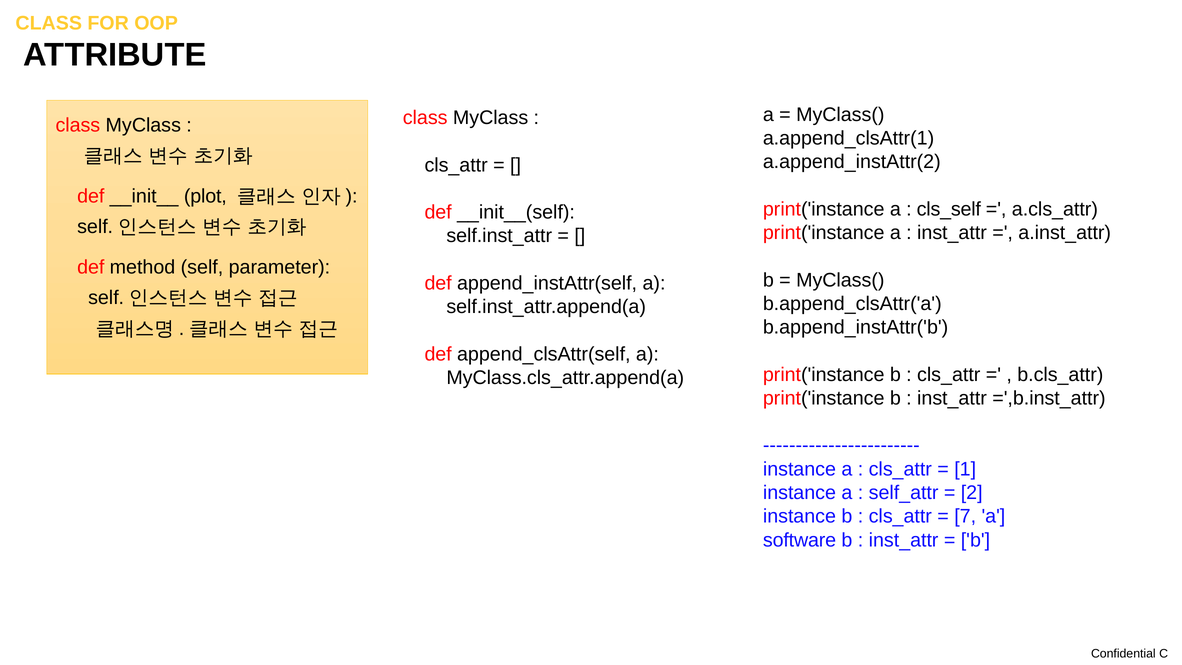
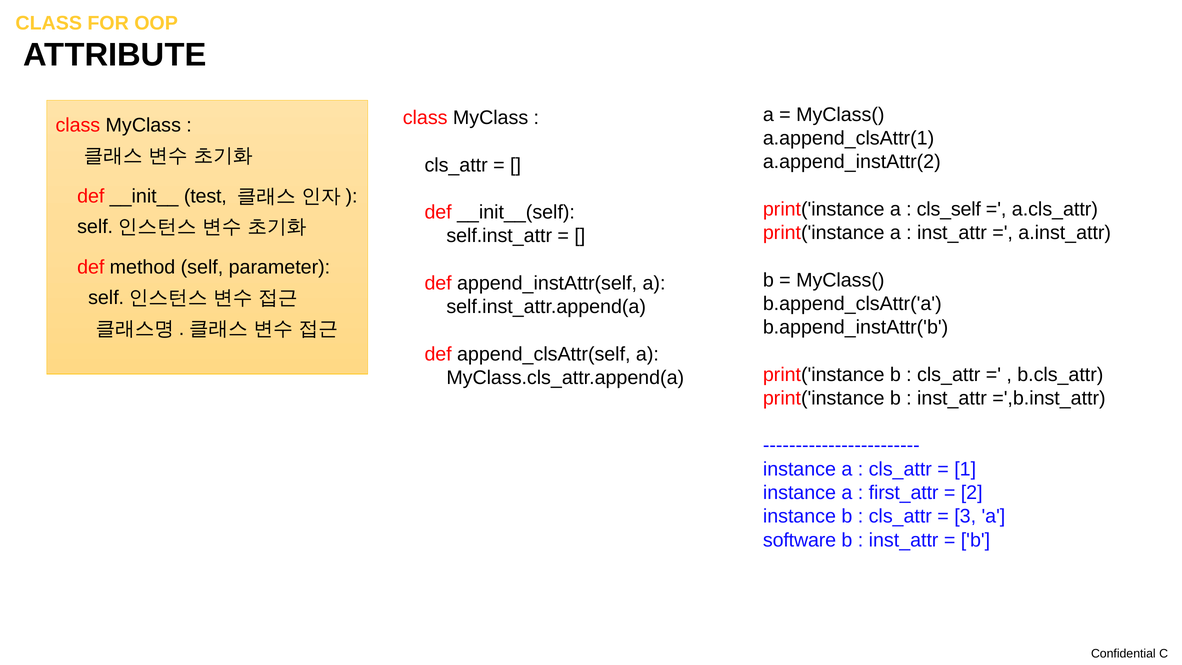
plot: plot -> test (205, 196)
self_attr: self_attr -> first_attr (904, 493)
7: 7 -> 3 (965, 516)
